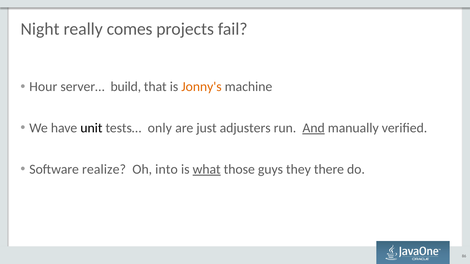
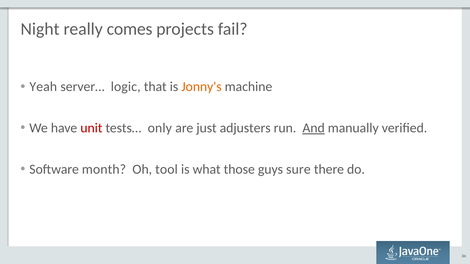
Hour: Hour -> Yeah (43, 87)
build: build -> logic (126, 87)
unit colour: black -> red (91, 128)
realize: realize -> month (104, 170)
into: into -> tool (167, 170)
what underline: present -> none (207, 170)
they: they -> sure (298, 170)
